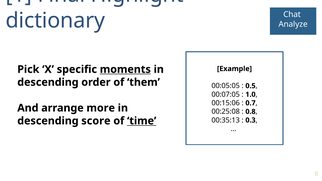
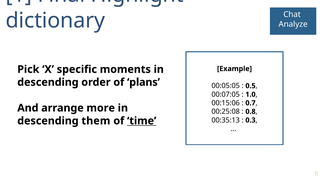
moments underline: present -> none (125, 69)
them: them -> plans (143, 82)
score: score -> them (96, 121)
